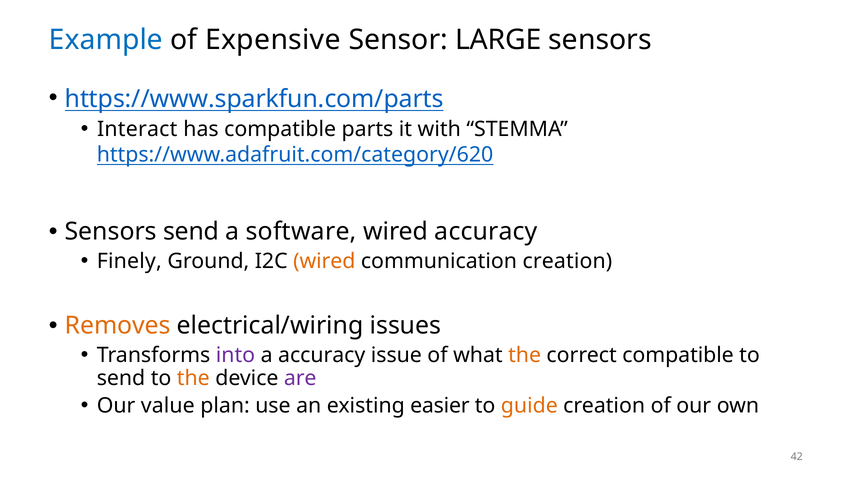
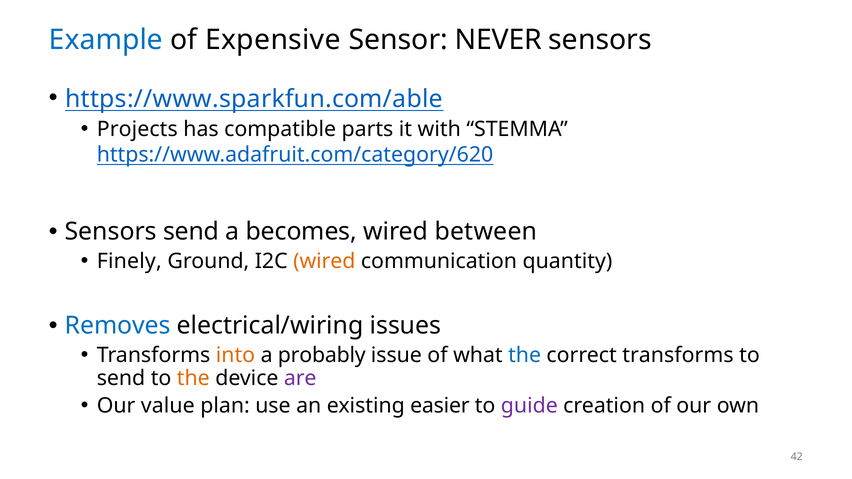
LARGE: LARGE -> NEVER (498, 40)
https://www.sparkfun.com/parts: https://www.sparkfun.com/parts -> https://www.sparkfun.com/able (254, 99)
Interact: Interact -> Projects (137, 129)
software: software -> becomes (301, 232)
wired accuracy: accuracy -> between (486, 232)
communication creation: creation -> quantity (567, 261)
Removes colour: orange -> blue (118, 326)
into colour: purple -> orange (235, 355)
a accuracy: accuracy -> probably (322, 355)
the colour: orange -> blue (525, 355)
correct compatible: compatible -> transforms (678, 355)
guide colour: orange -> purple (529, 406)
